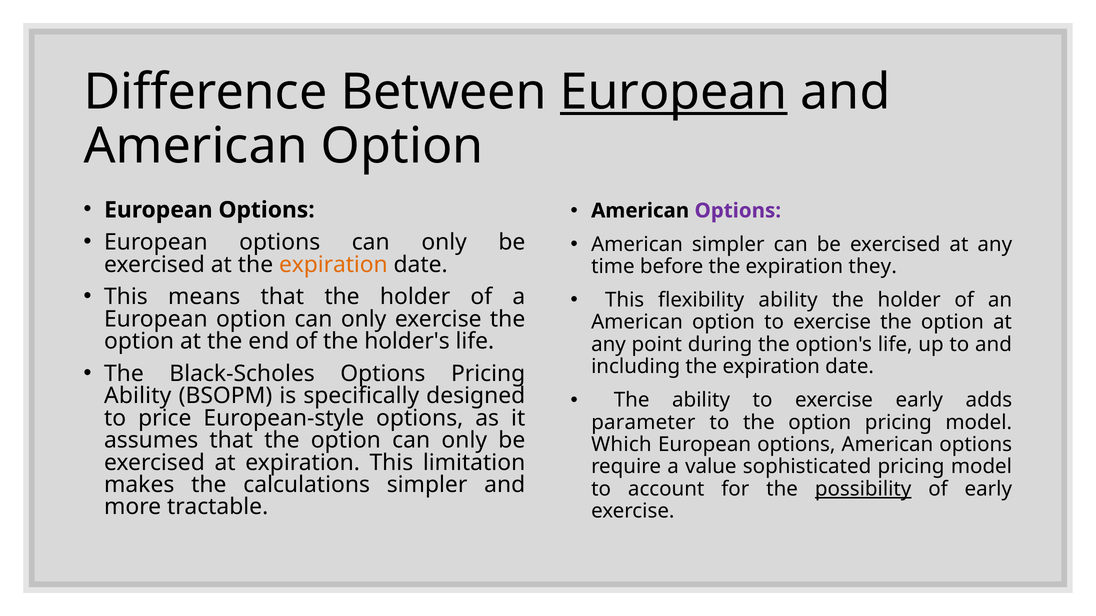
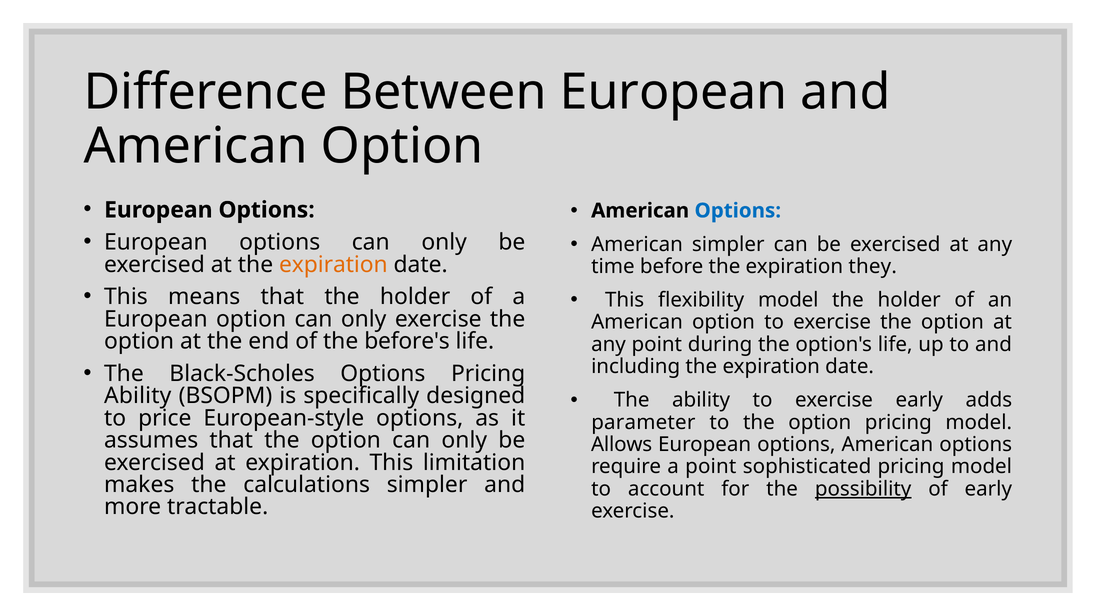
European underline: present -> none (674, 92)
Options colour: purple -> blue (738, 211)
flexibility ability: ability -> model (788, 300)
holder's: holder's -> before's (407, 342)
Which: Which -> Allows (622, 445)
a value: value -> point (711, 467)
